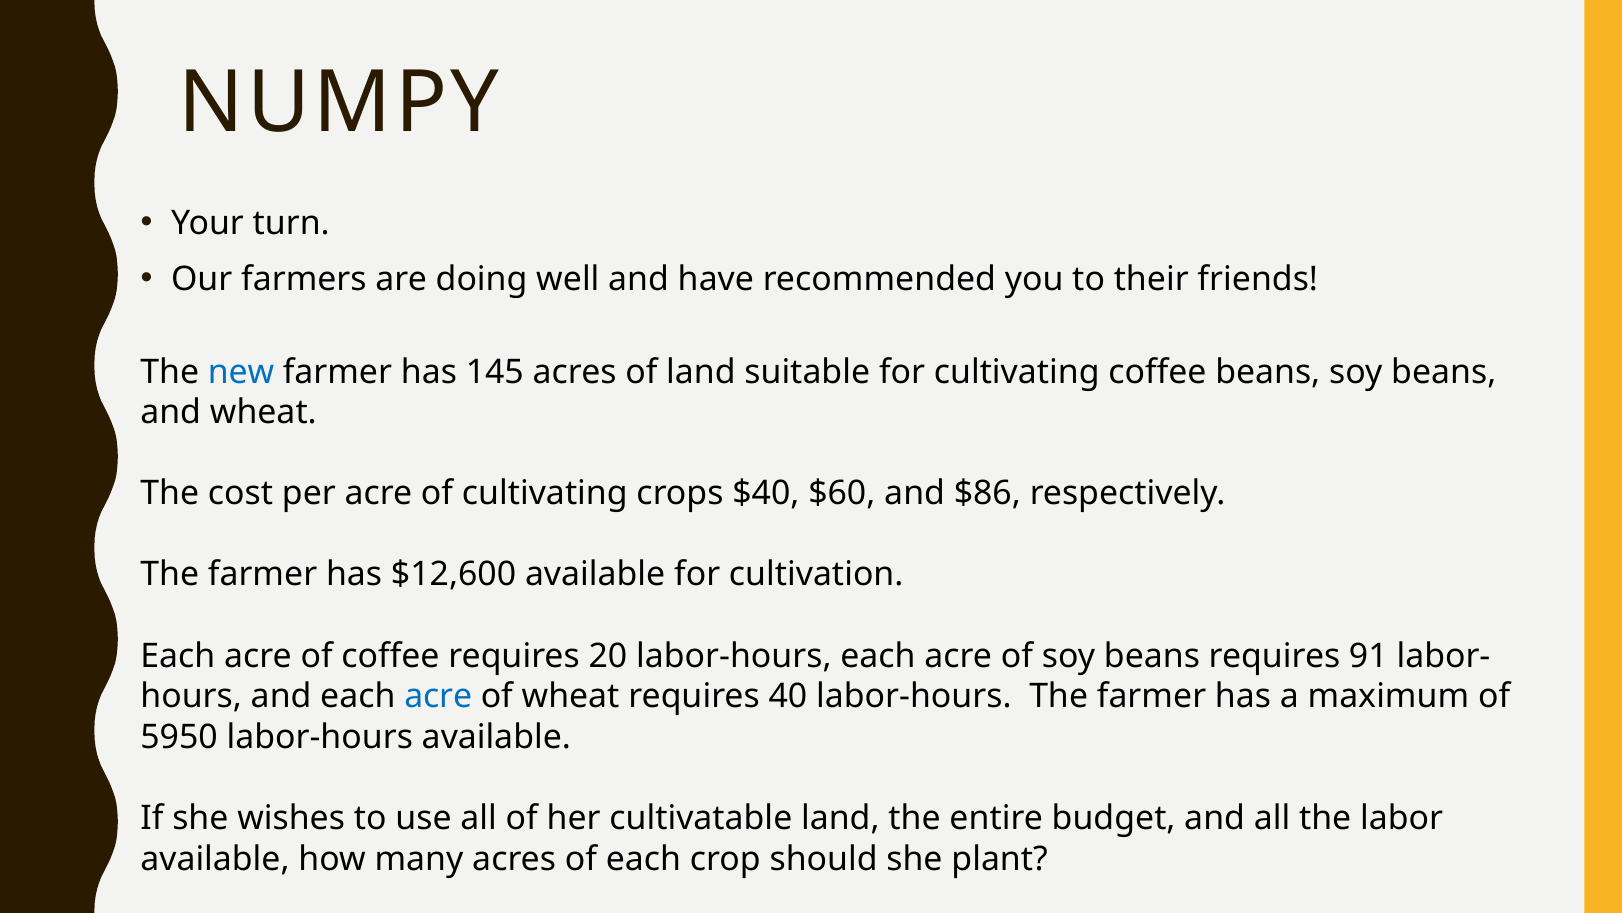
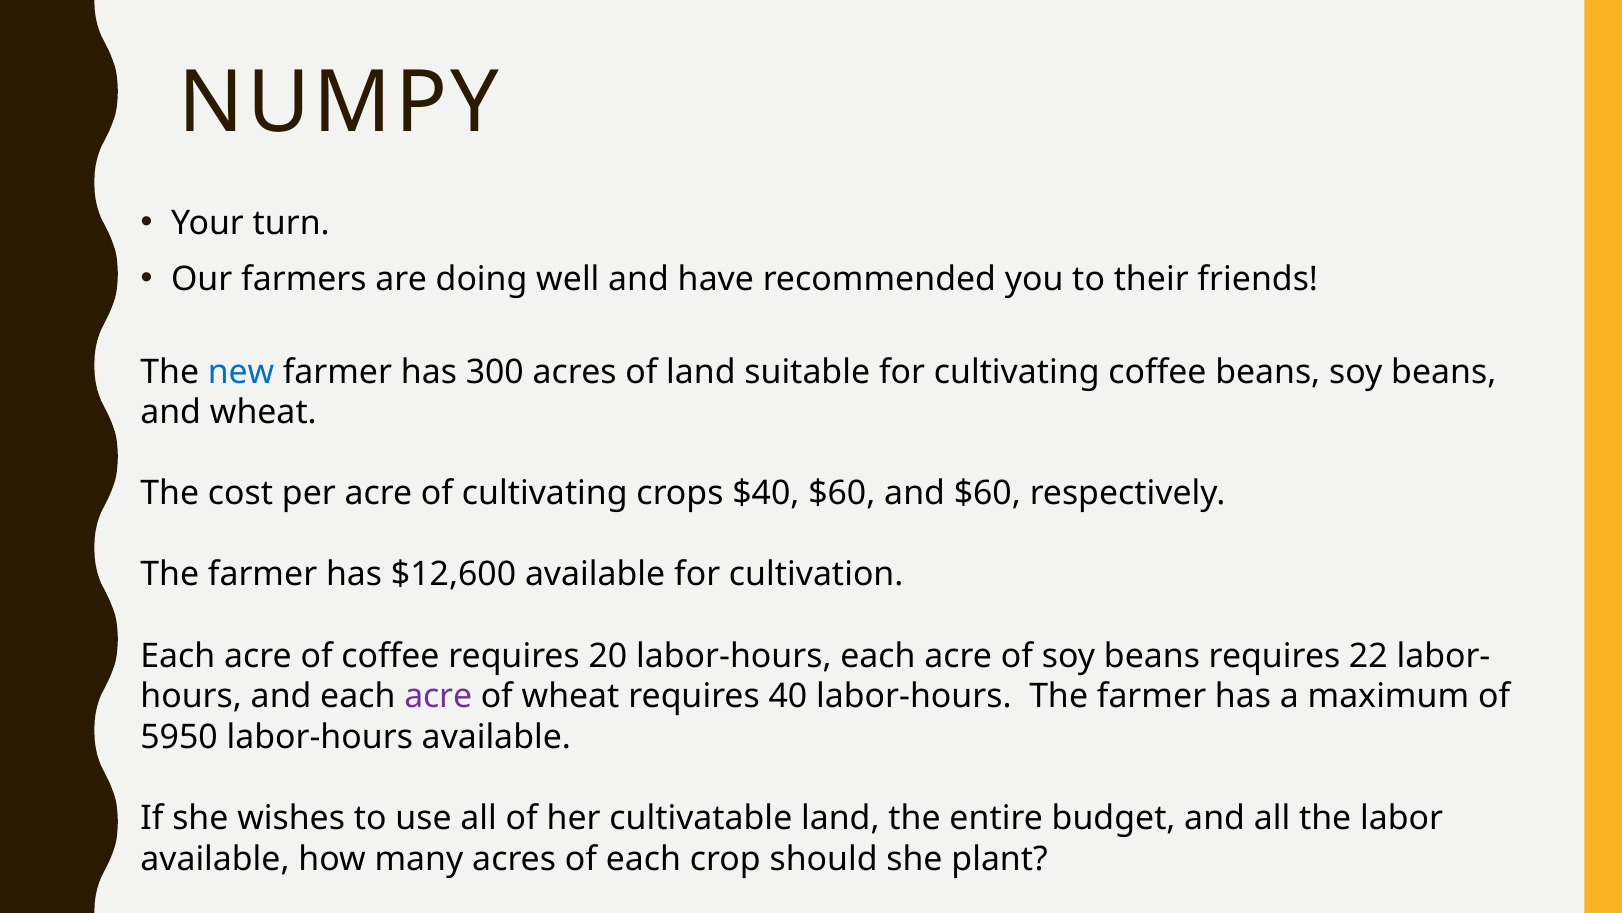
145: 145 -> 300 (495, 372)
and $86: $86 -> $60 (987, 493)
91: 91 -> 22 (1368, 656)
acre colour: blue -> purple (438, 696)
